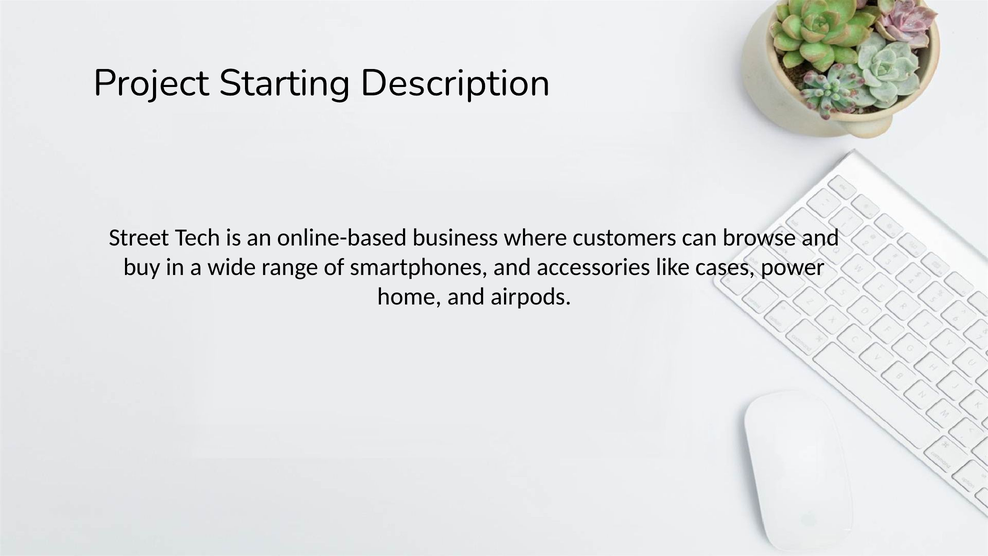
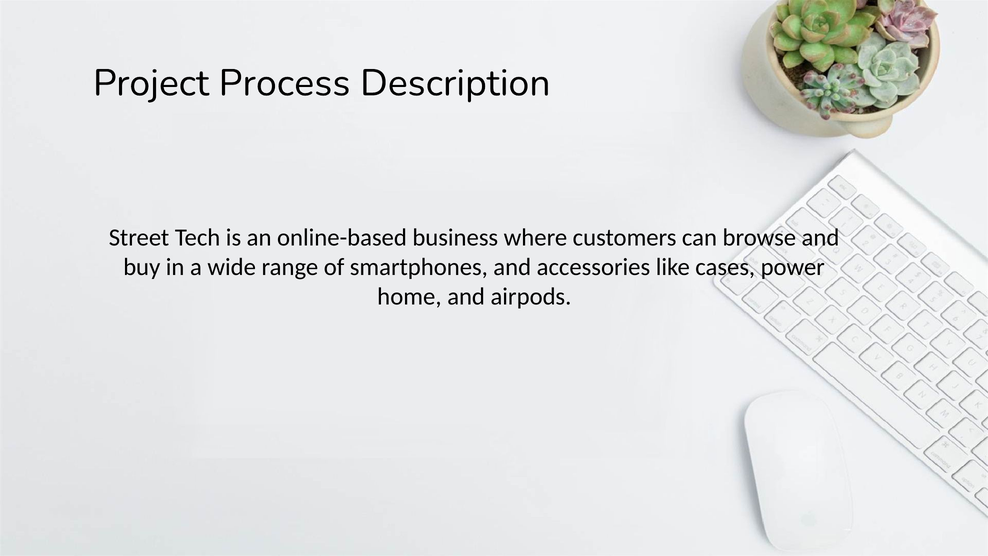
Starting: Starting -> Process (285, 83)
